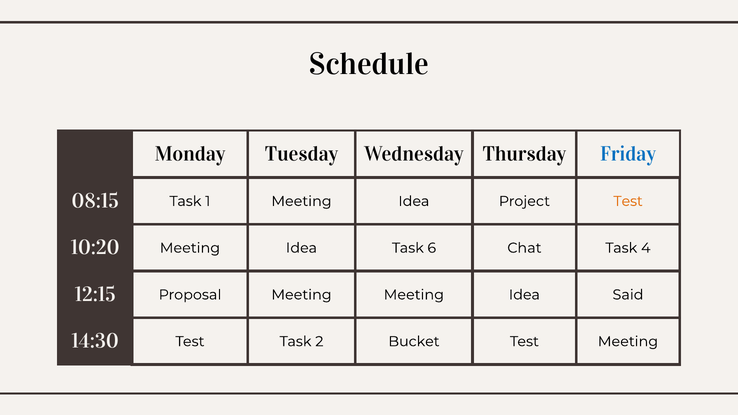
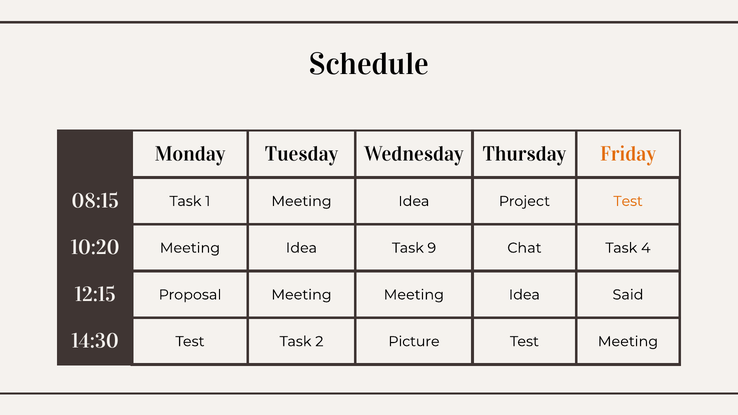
Friday colour: blue -> orange (628, 154)
6: 6 -> 9 (432, 248)
Bucket: Bucket -> Picture (414, 342)
